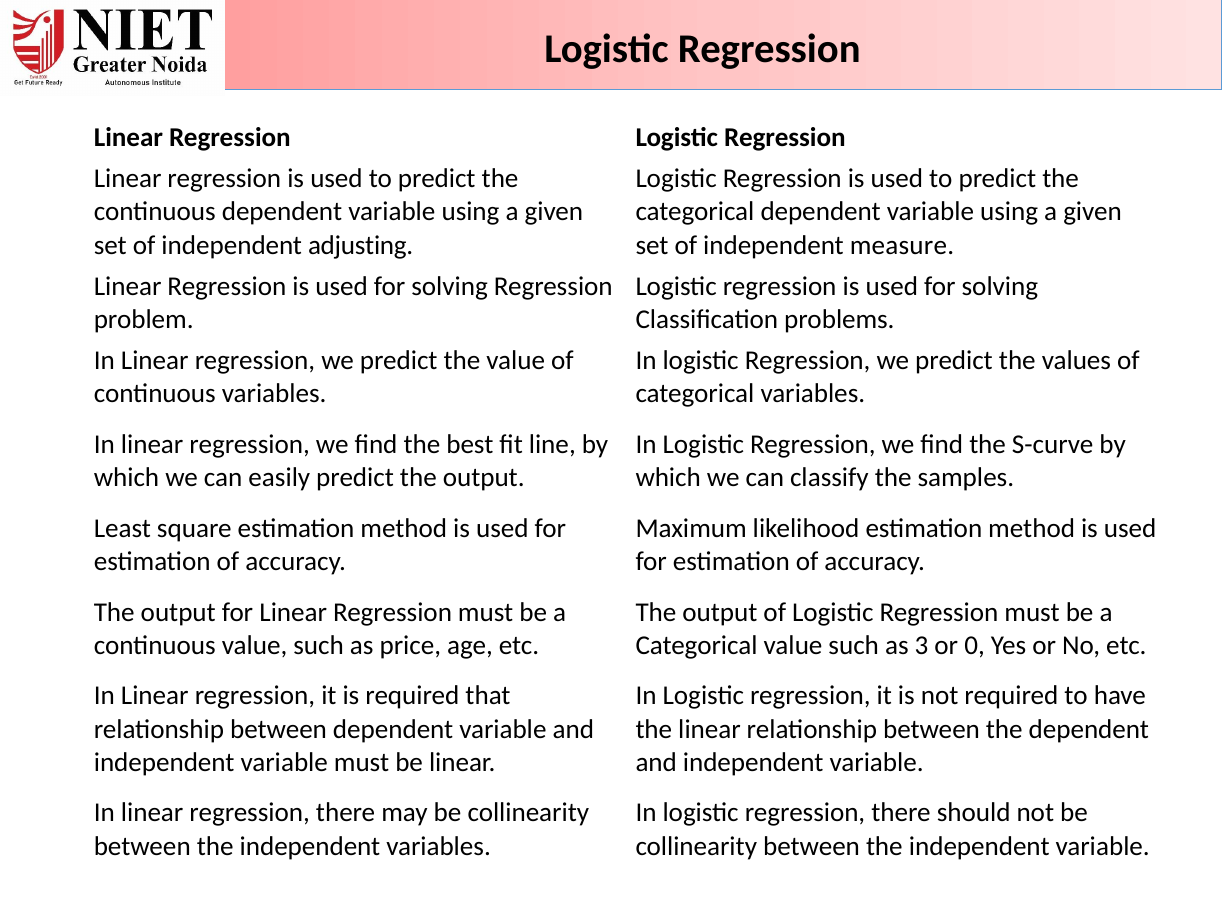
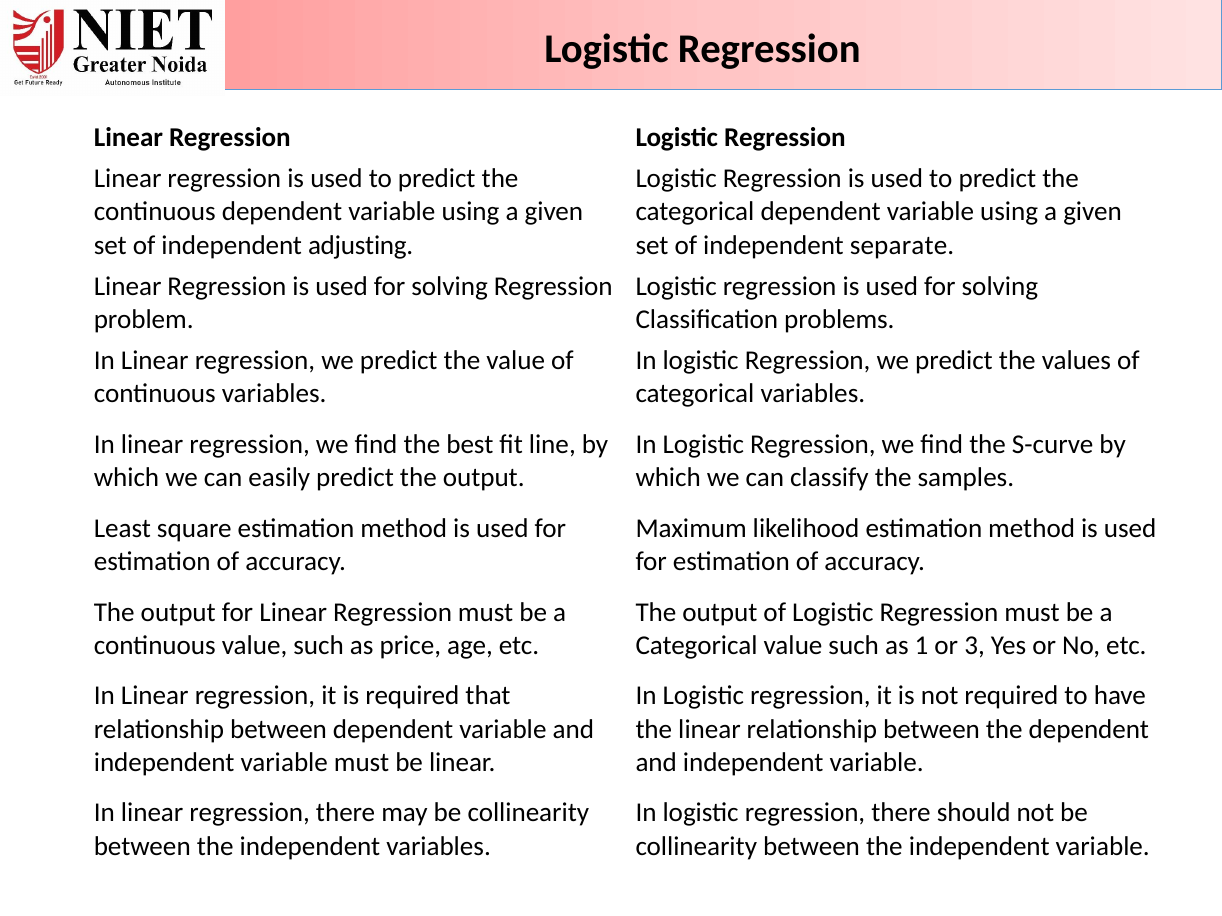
measure: measure -> separate (902, 245)
3: 3 -> 1 (922, 646)
0: 0 -> 3 (975, 646)
